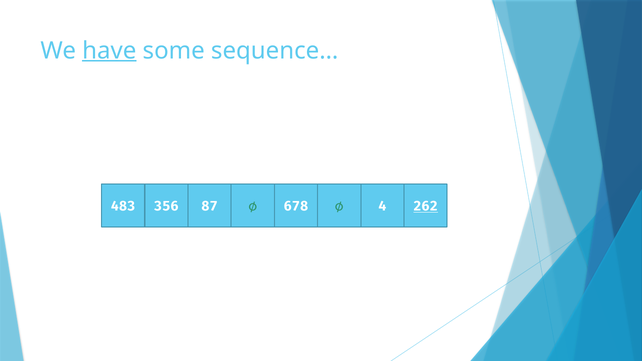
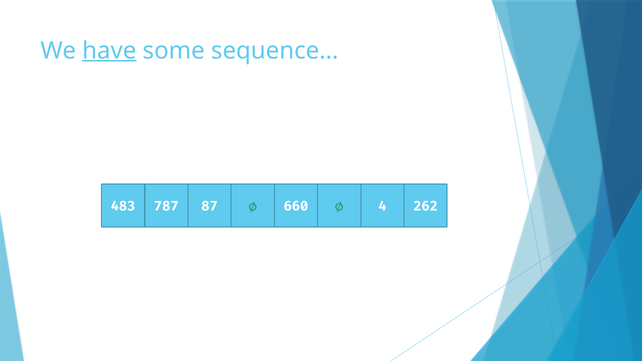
356: 356 -> 787 (166, 206)
678: 678 -> 660 (296, 206)
262 underline: present -> none (426, 206)
